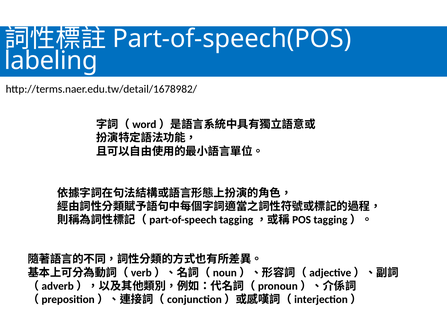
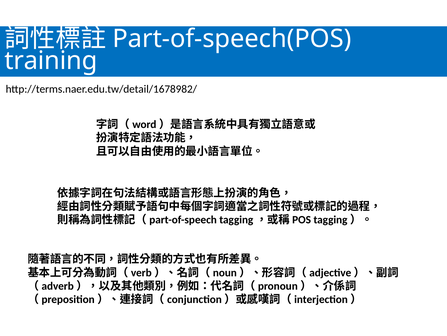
labeling: labeling -> training (51, 61)
